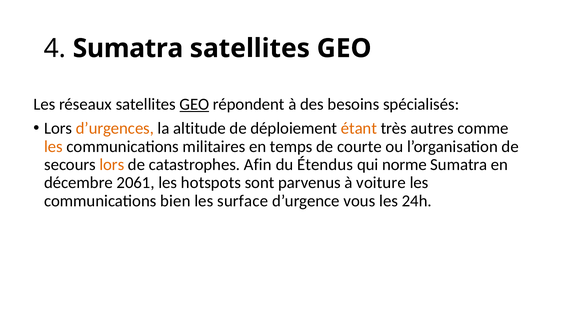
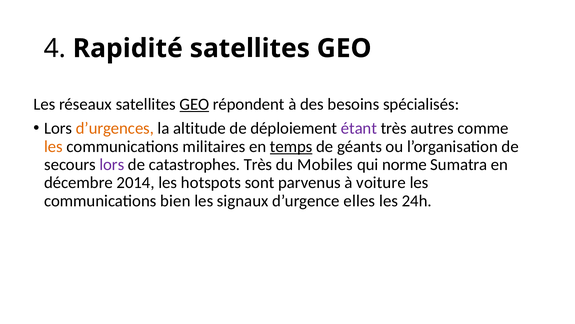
4 Sumatra: Sumatra -> Rapidité (128, 48)
étant colour: orange -> purple (359, 128)
temps underline: none -> present (291, 146)
courte: courte -> géants (359, 146)
lors colour: orange -> purple (112, 164)
catastrophes Afin: Afin -> Très (258, 164)
Étendus: Étendus -> Mobiles (325, 164)
2061: 2061 -> 2014 (136, 182)
surface: surface -> signaux (243, 200)
vous: vous -> elles (359, 200)
